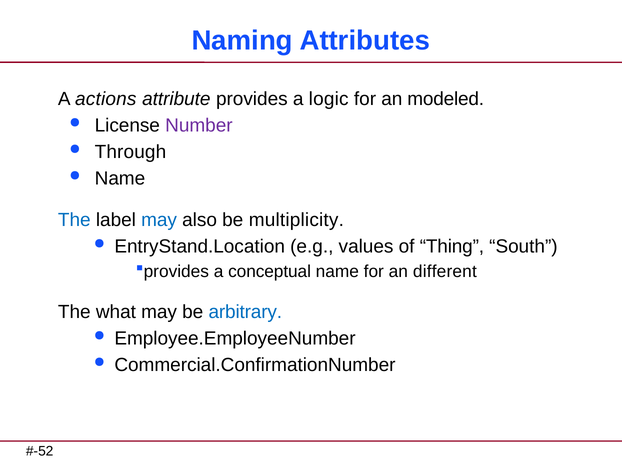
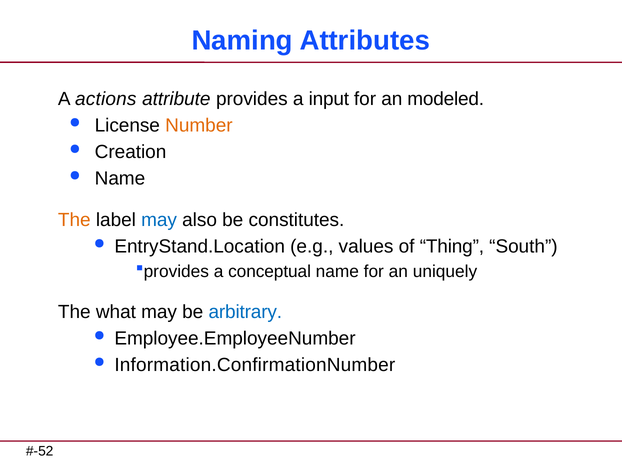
logic: logic -> input (329, 99)
Number colour: purple -> orange (199, 125)
Through: Through -> Creation (131, 152)
The colour: blue -> orange (74, 220)
multiplicity: multiplicity -> constitutes (296, 220)
different: different -> uniquely (445, 271)
Commercial.ConfirmationNumber: Commercial.ConfirmationNumber -> Information.ConfirmationNumber (255, 365)
